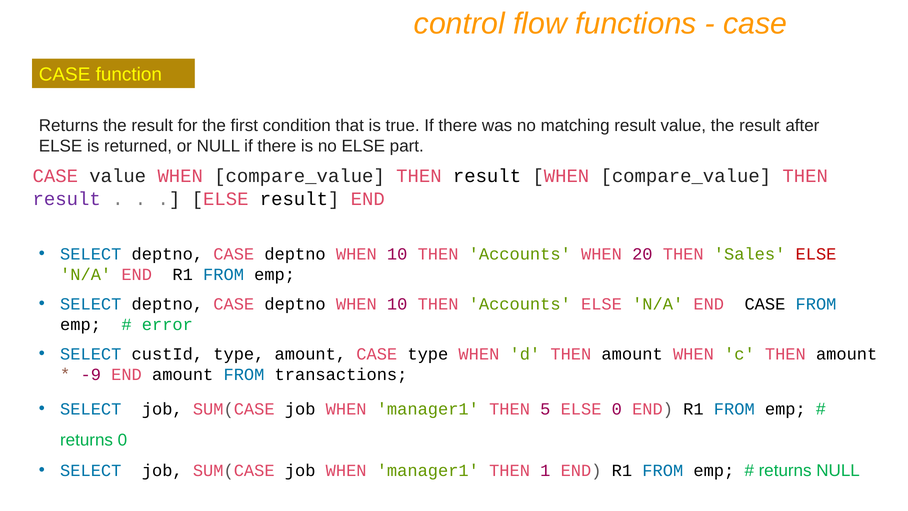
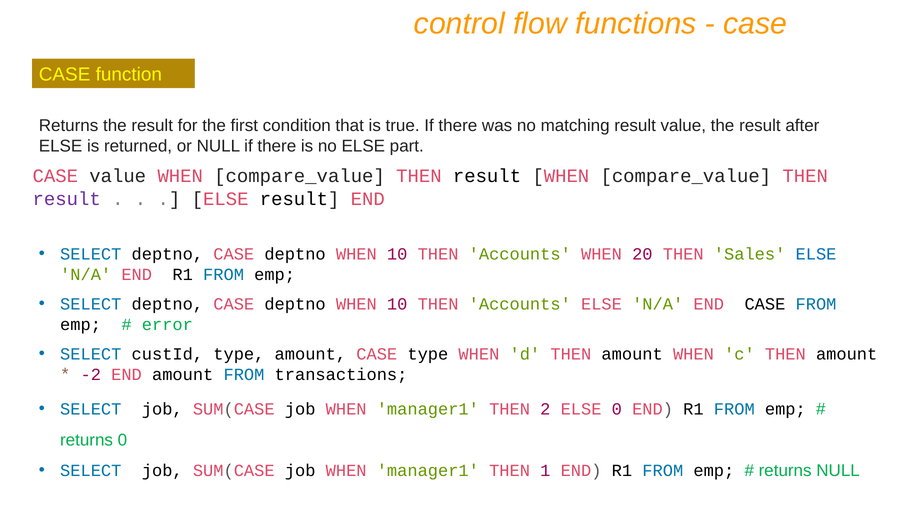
ELSE colour: red -> blue (816, 254)
-9: -9 -> -2 (91, 374)
5: 5 -> 2 (545, 409)
